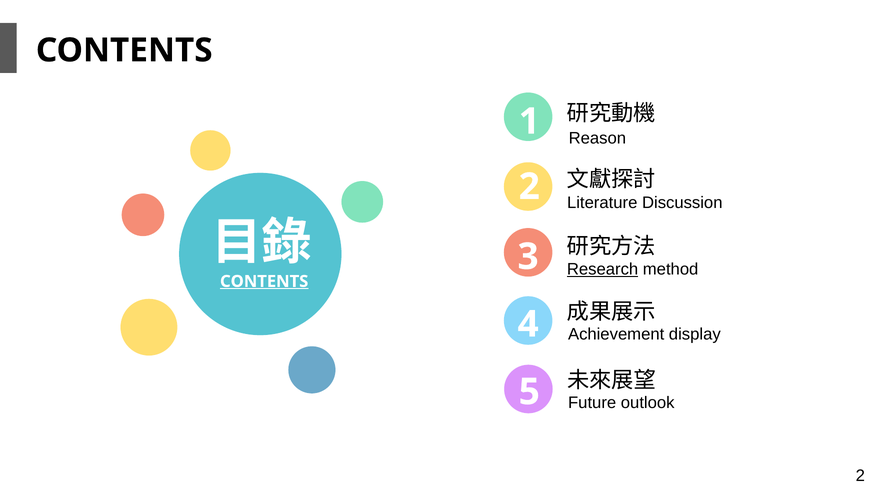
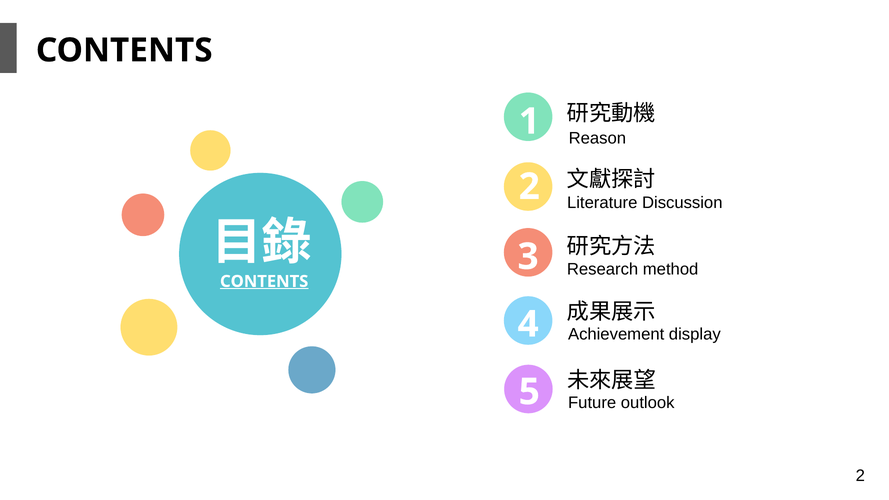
Research underline: present -> none (603, 269)
